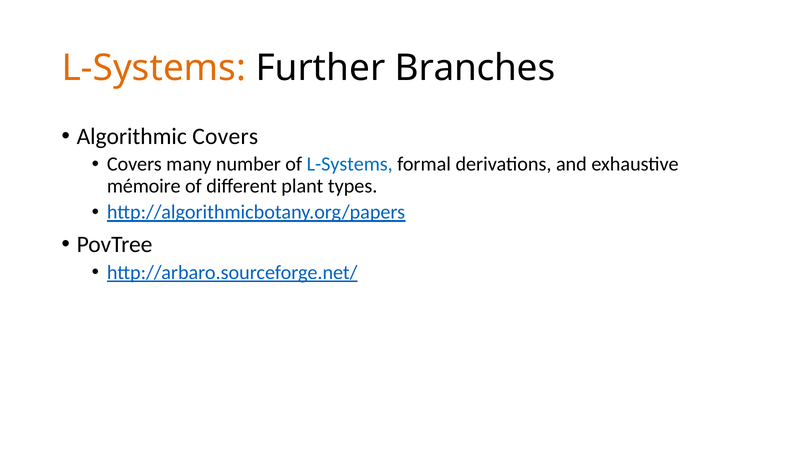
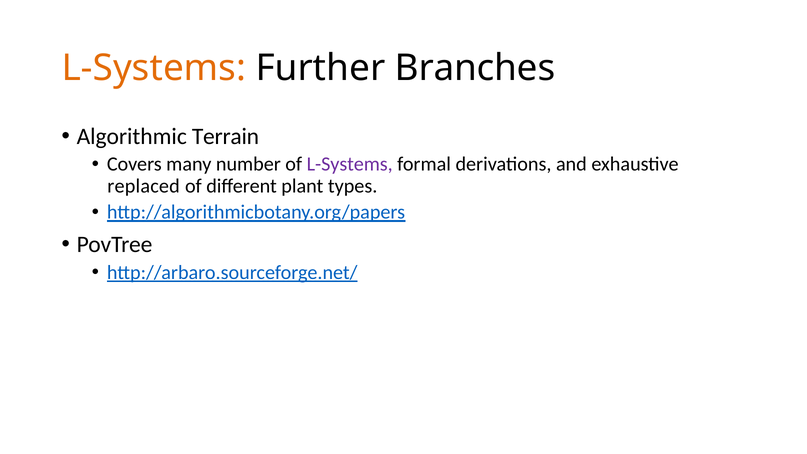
Algorithmic Covers: Covers -> Terrain (225, 136)
L-Systems colour: blue -> purple (350, 164)
mémoire: mémoire -> replaced (144, 186)
